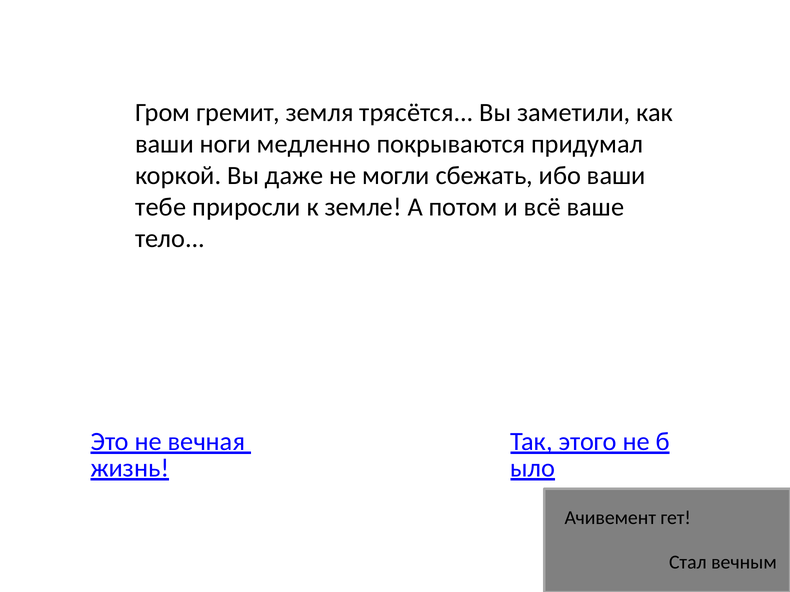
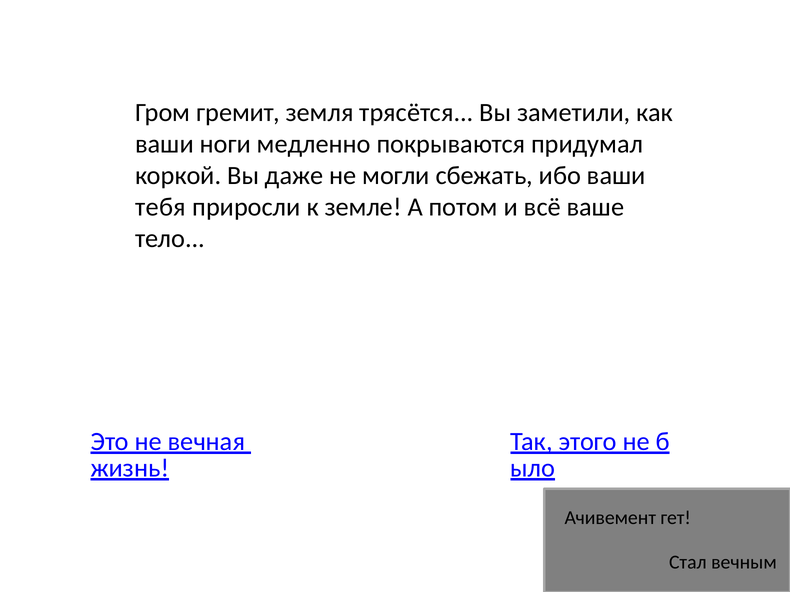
тебе: тебе -> тебя (161, 207)
